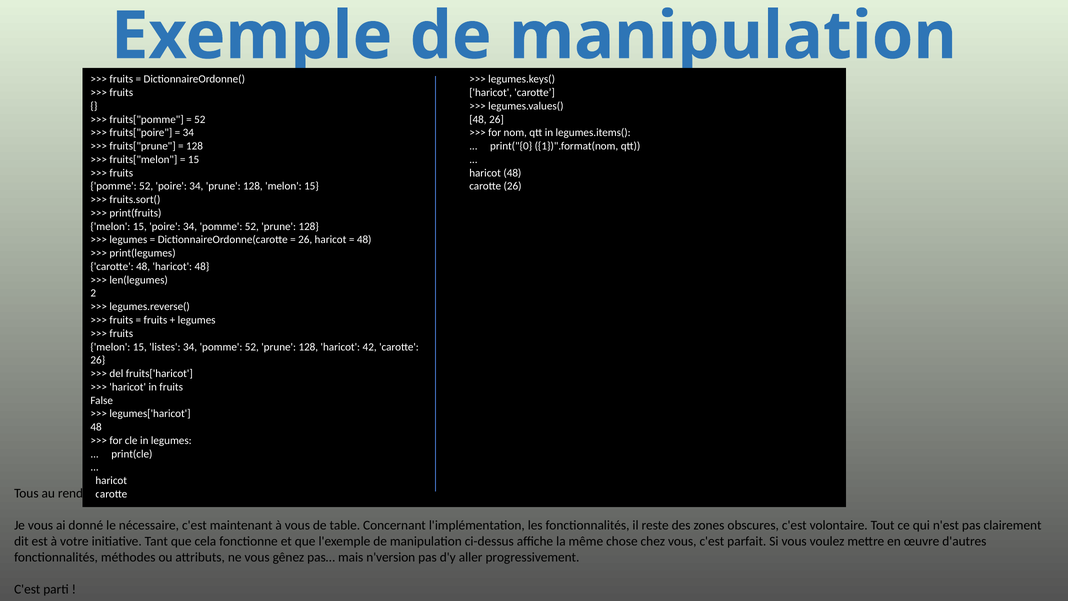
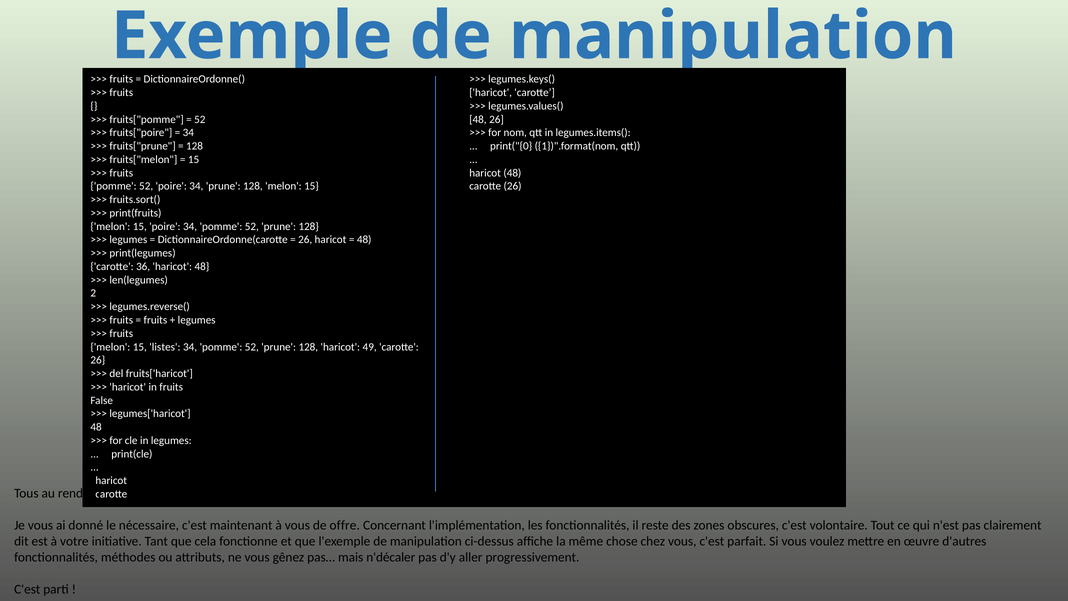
carotte 48: 48 -> 36 (143, 266)
42: 42 -> 49 (370, 347)
table: table -> offre (345, 525)
n'version: n'version -> n'décaler (391, 557)
